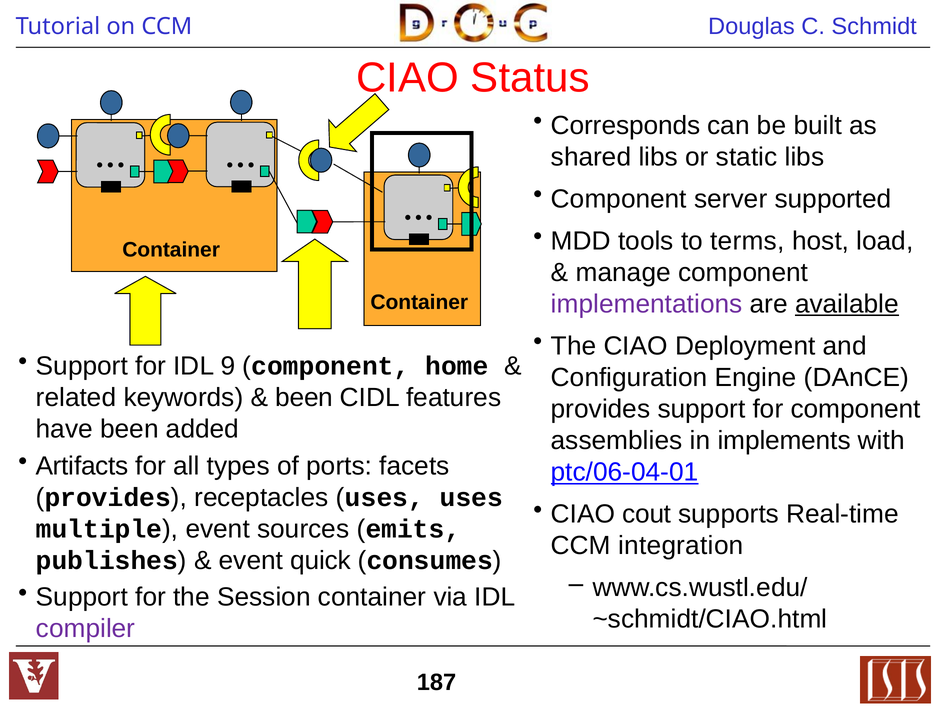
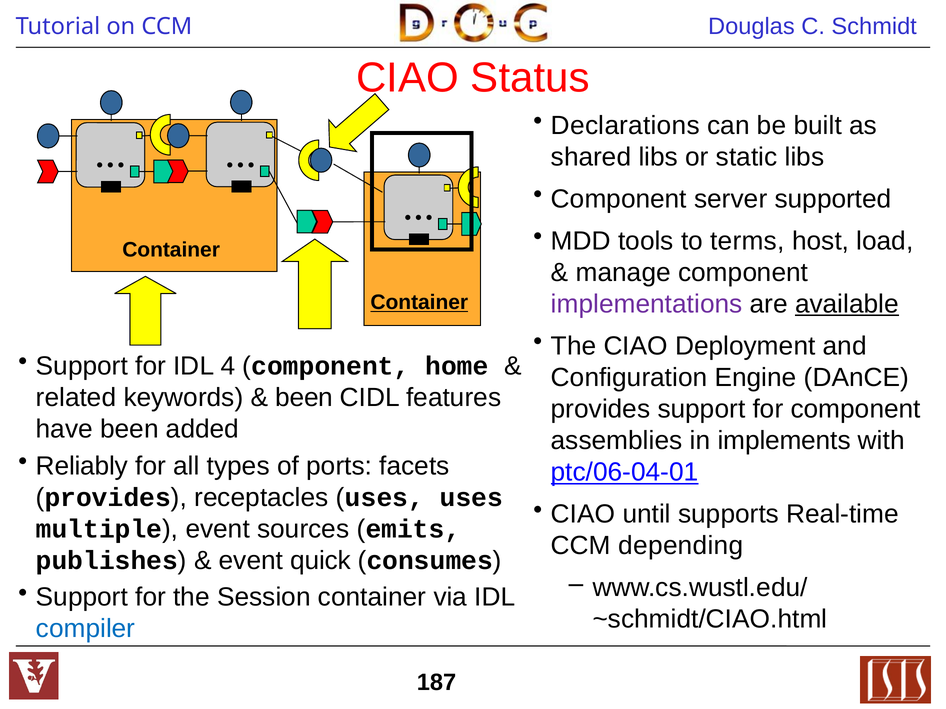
Corresponds: Corresponds -> Declarations (625, 125)
Container underline: none -> present (419, 303)
9: 9 -> 4 (228, 366)
Artifacts: Artifacts -> Reliably (82, 466)
cout: cout -> until (647, 514)
integration: integration -> depending (681, 546)
compiler colour: purple -> blue (86, 629)
